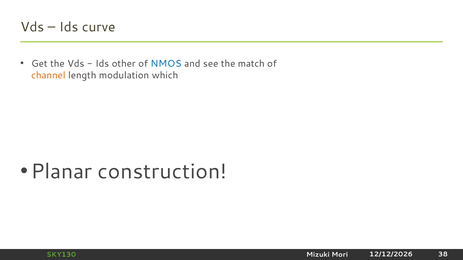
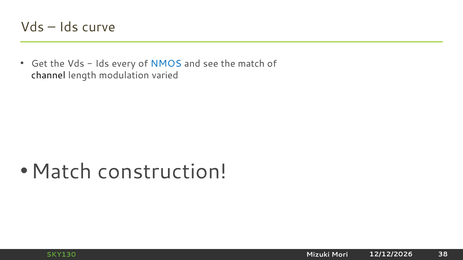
other: other -> every (124, 64)
channel colour: orange -> black (48, 75)
which: which -> varied (165, 75)
Planar: Planar -> Match (62, 172)
